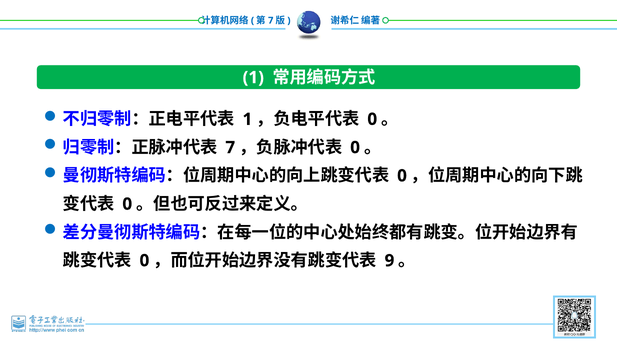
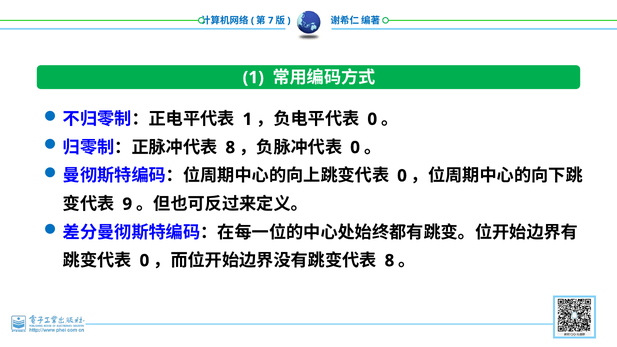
7: 7 -> 8 (230, 148)
0: 0 -> 9 (127, 204)
9: 9 -> 8 (389, 261)
